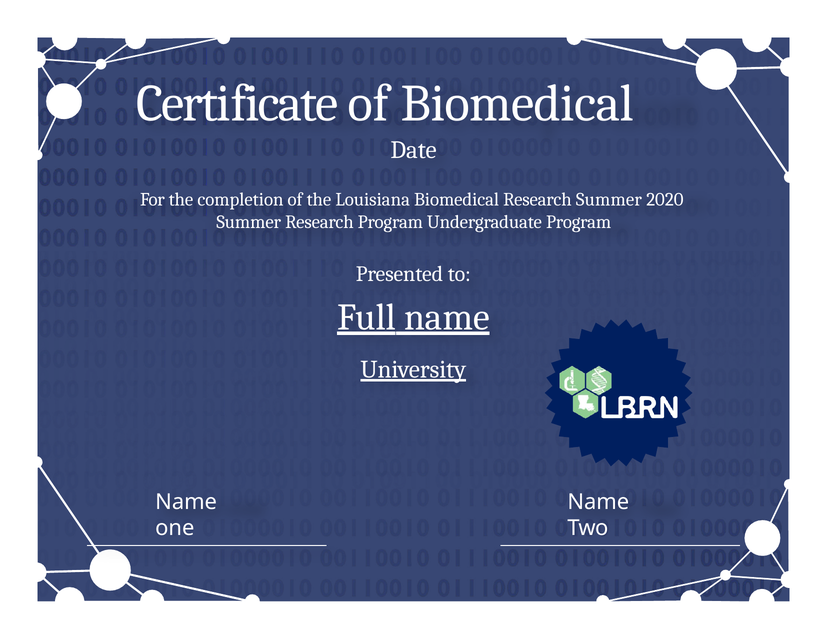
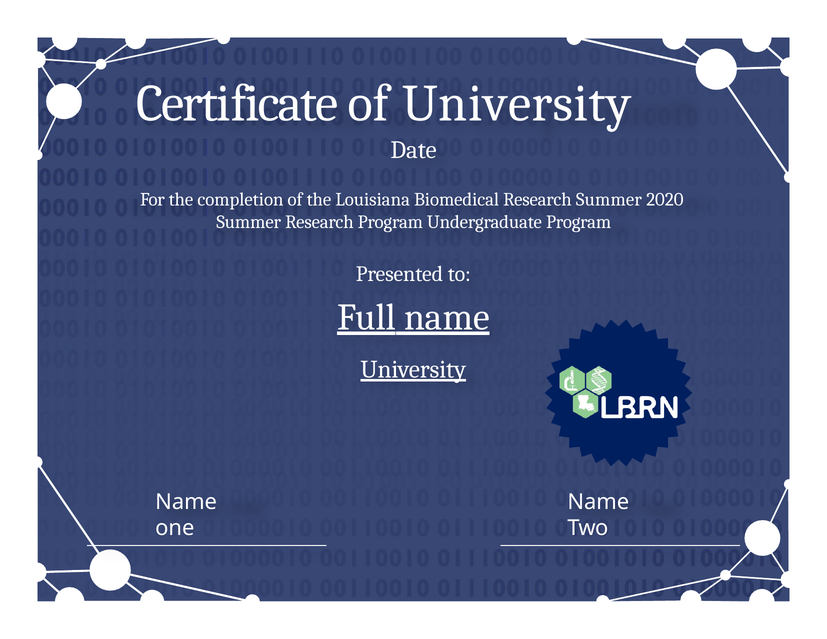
of Biomedical: Biomedical -> University (517, 103)
